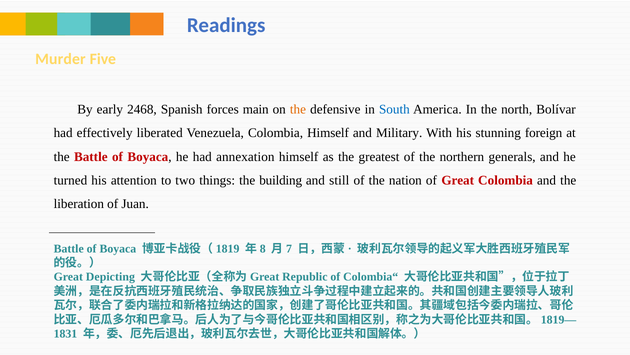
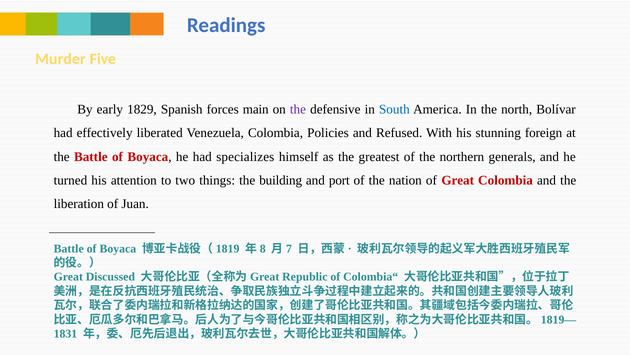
2468: 2468 -> 1829 (142, 109)
the colour: orange -> purple (298, 109)
Colombia Himself: Himself -> Policies (328, 133)
Military: Military -> Refused (399, 133)
annexation: annexation -> specializes (245, 156)
still: still -> port (339, 180)
Depicting: Depicting -> Discussed (110, 277)
